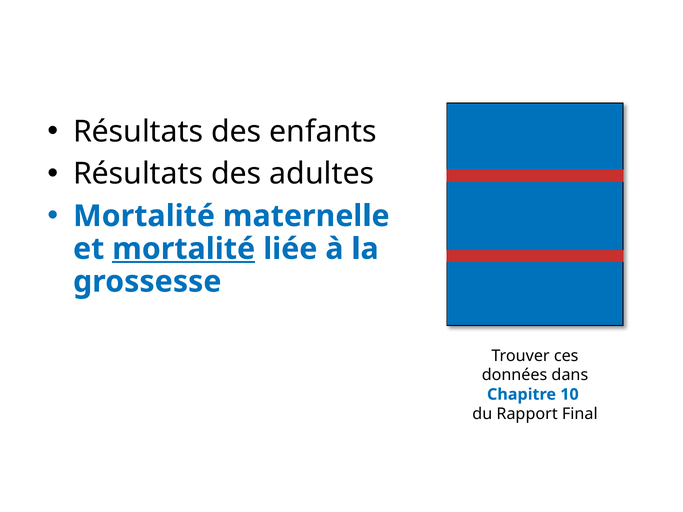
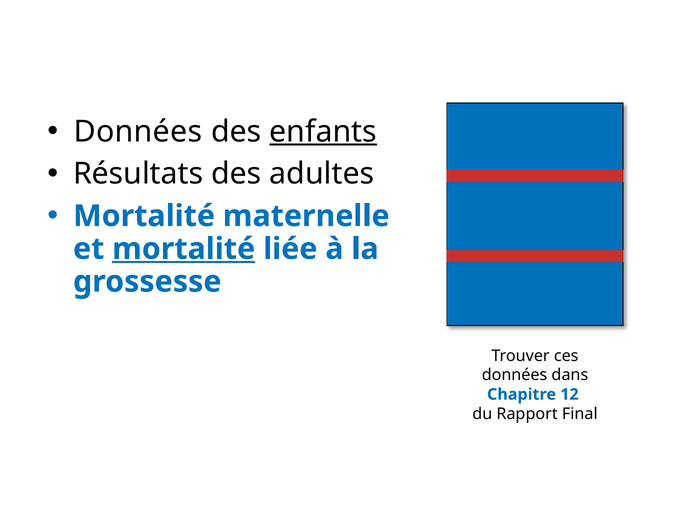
Résultats: Résultats -> Données (138, 132)
enfants underline: none -> present (323, 132)
10: 10 -> 12 (569, 395)
